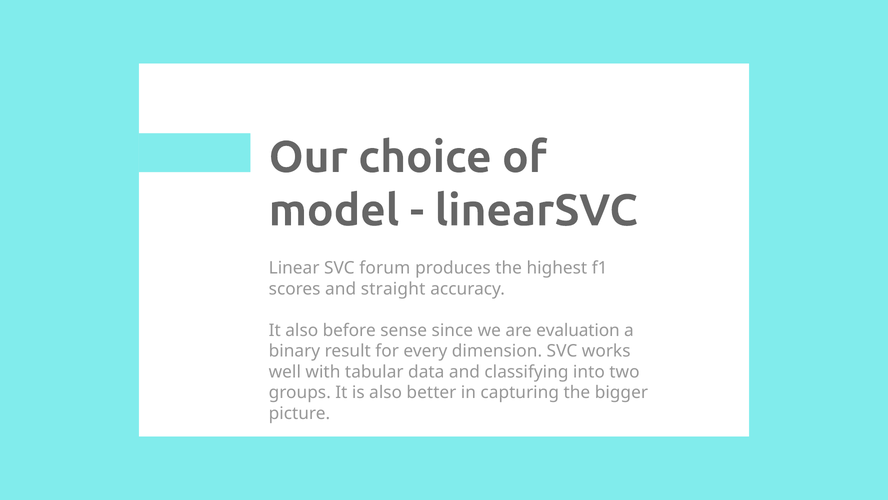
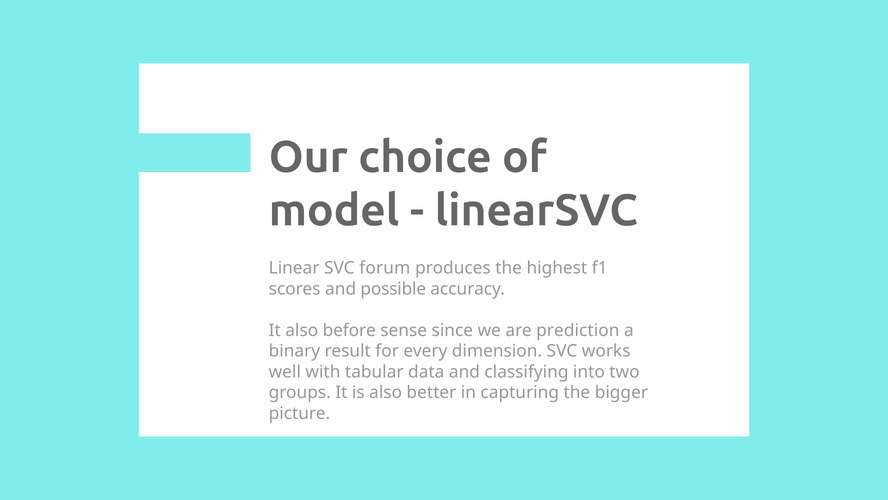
straight: straight -> possible (393, 289)
evaluation: evaluation -> prediction (578, 330)
